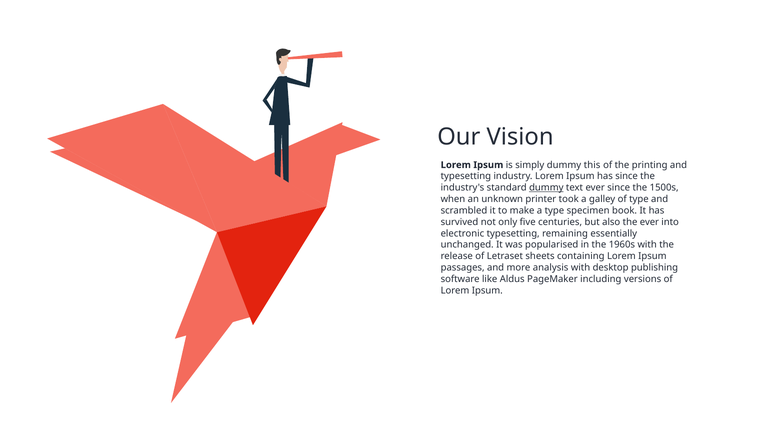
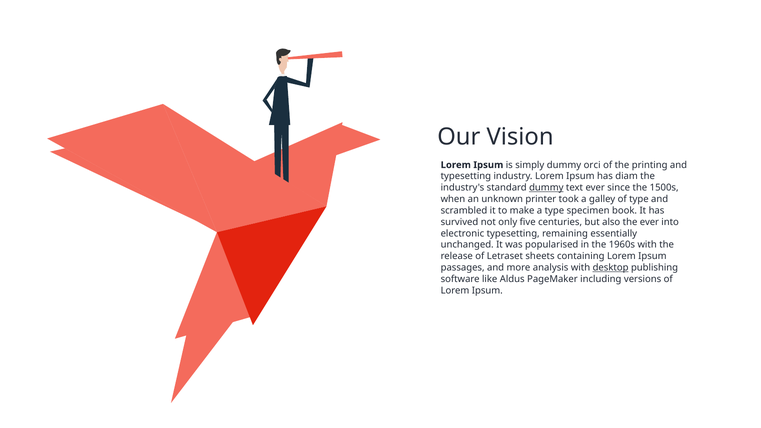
this: this -> orci (592, 165)
has since: since -> diam (627, 176)
desktop underline: none -> present (611, 268)
